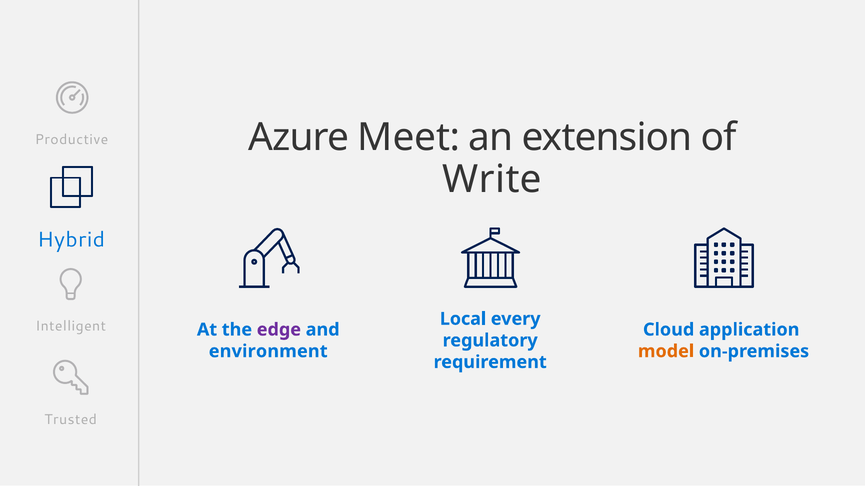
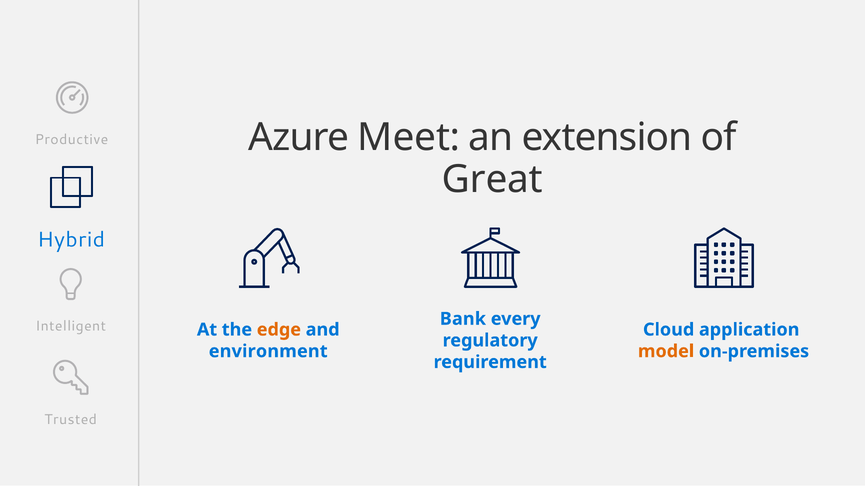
Write: Write -> Great (492, 180)
Local: Local -> Bank (463, 319)
edge colour: purple -> orange (279, 330)
